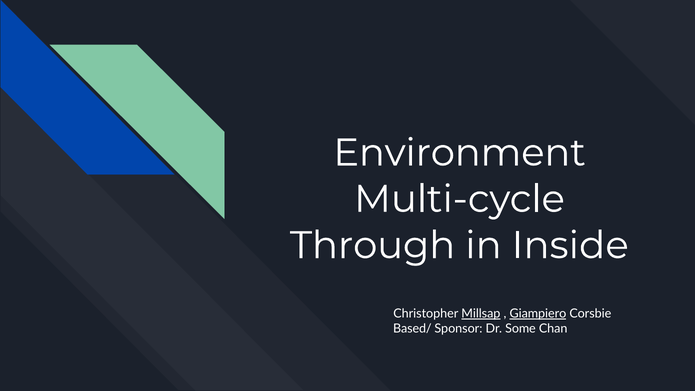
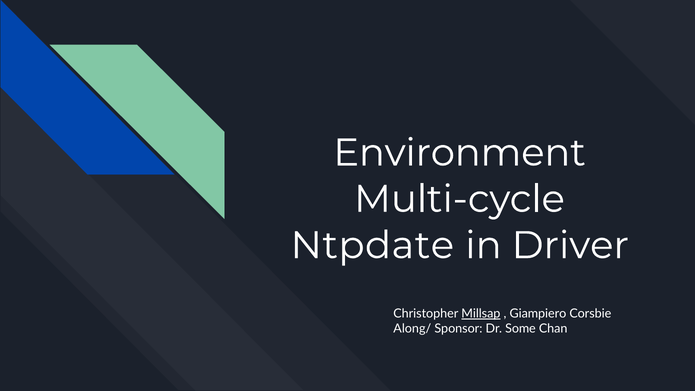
Through: Through -> Ntpdate (372, 245)
Inside: Inside -> Driver (570, 245)
Giampiero underline: present -> none (538, 314)
Based/: Based/ -> Along/ (412, 329)
